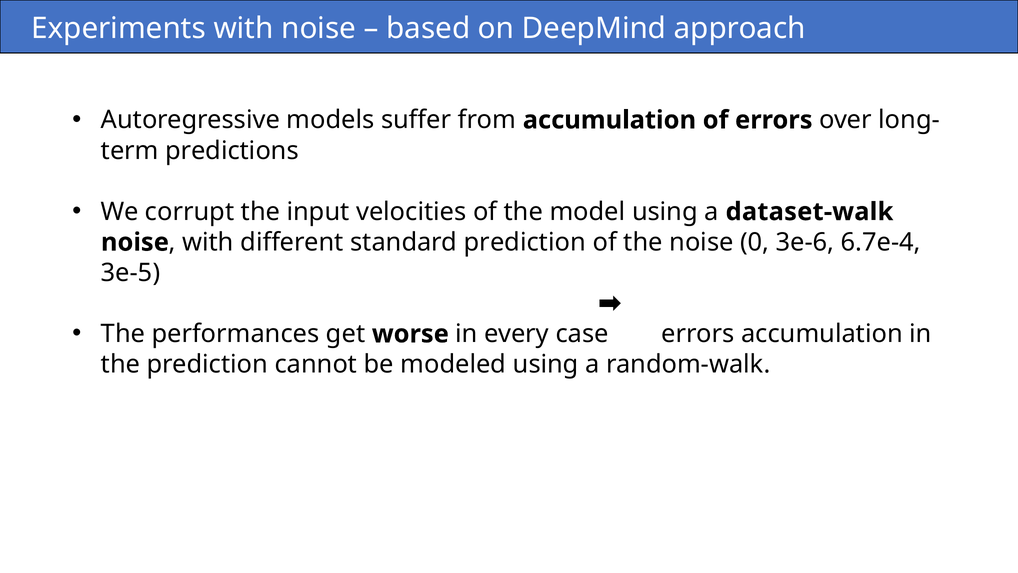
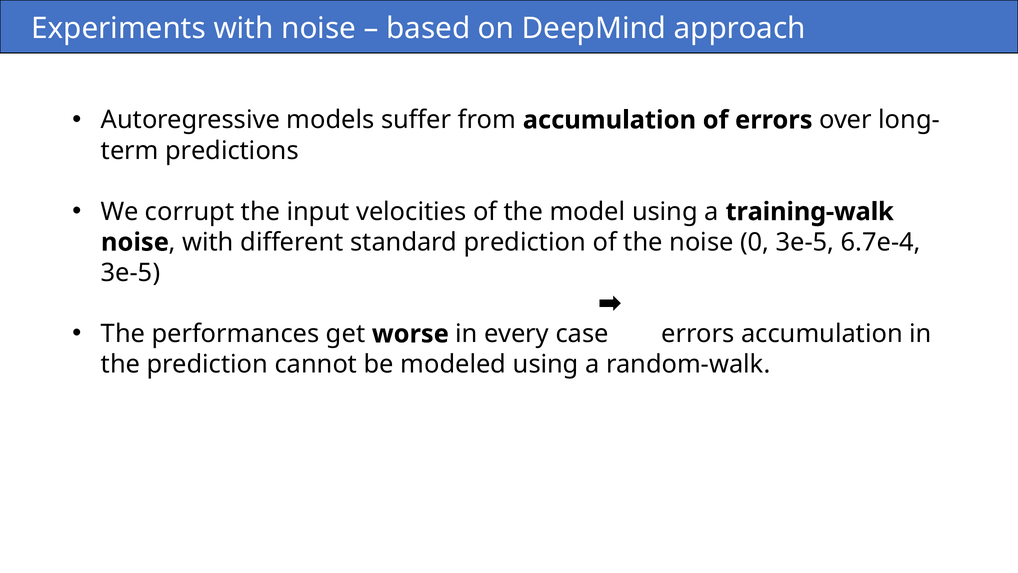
dataset-walk: dataset-walk -> training-walk (810, 212)
0 3e-6: 3e-6 -> 3e-5 (805, 242)
